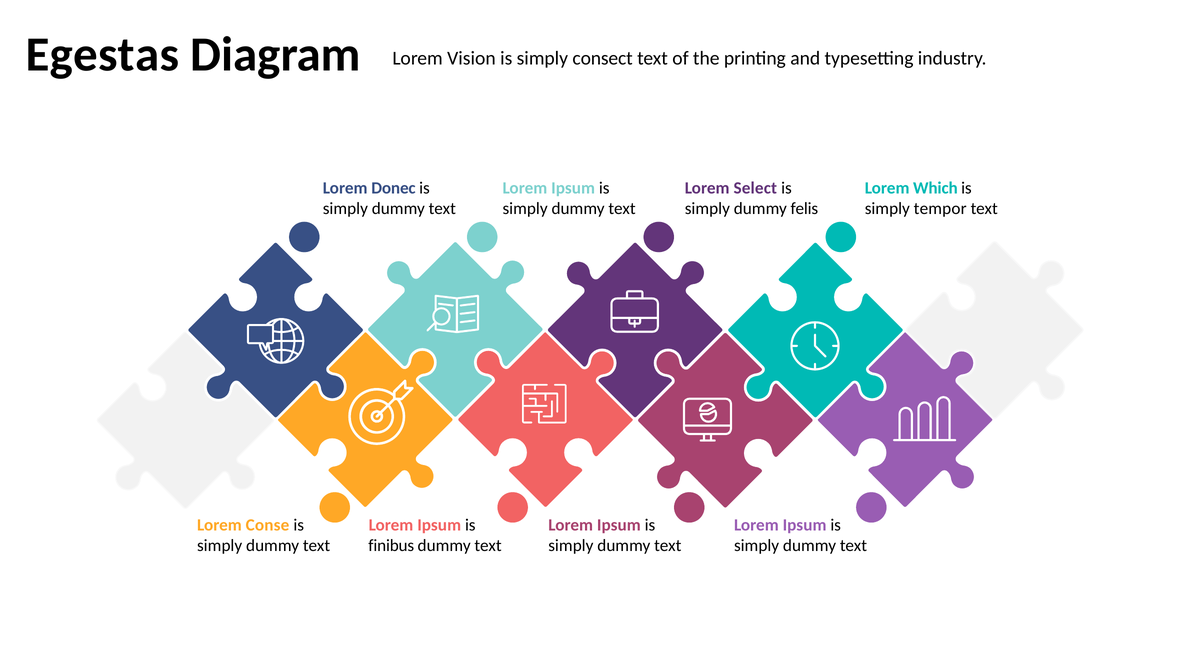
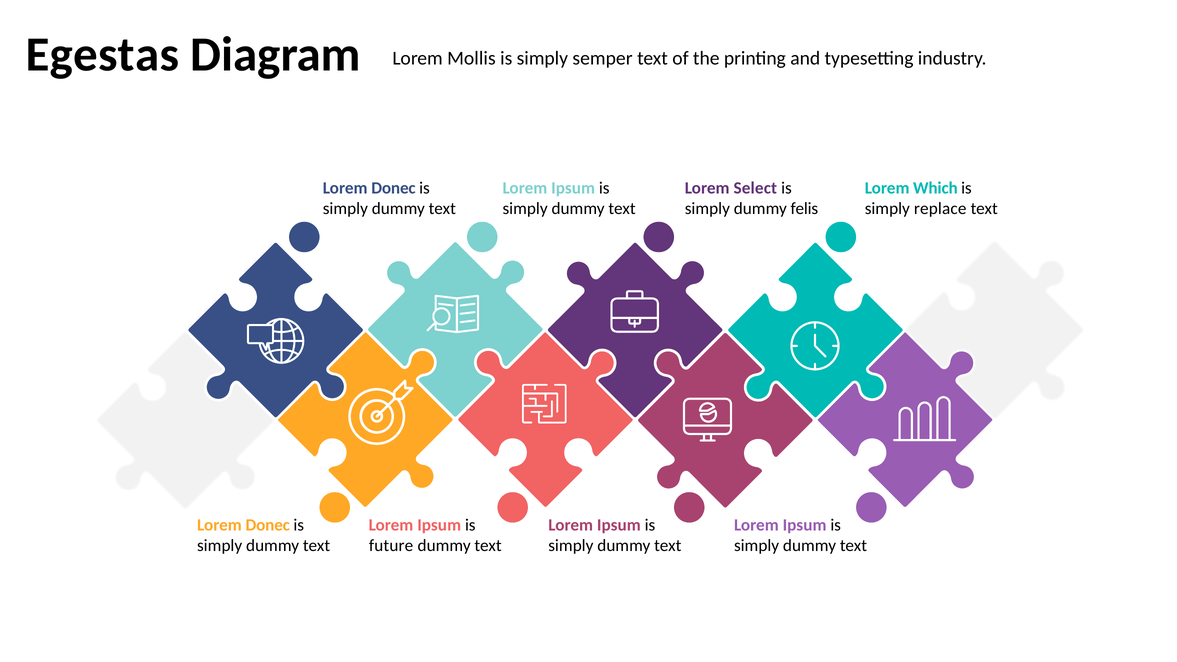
Vision: Vision -> Mollis (471, 58)
consect: consect -> semper (603, 58)
tempor: tempor -> replace (940, 209)
Conse: Conse -> Donec (268, 525)
finibus: finibus -> future (391, 546)
